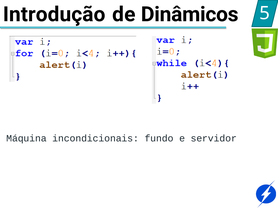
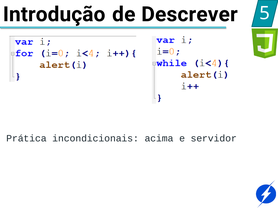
Dinâmicos: Dinâmicos -> Descrever (189, 14)
Máquina: Máquina -> Prática (26, 139)
fundo: fundo -> acima (159, 139)
